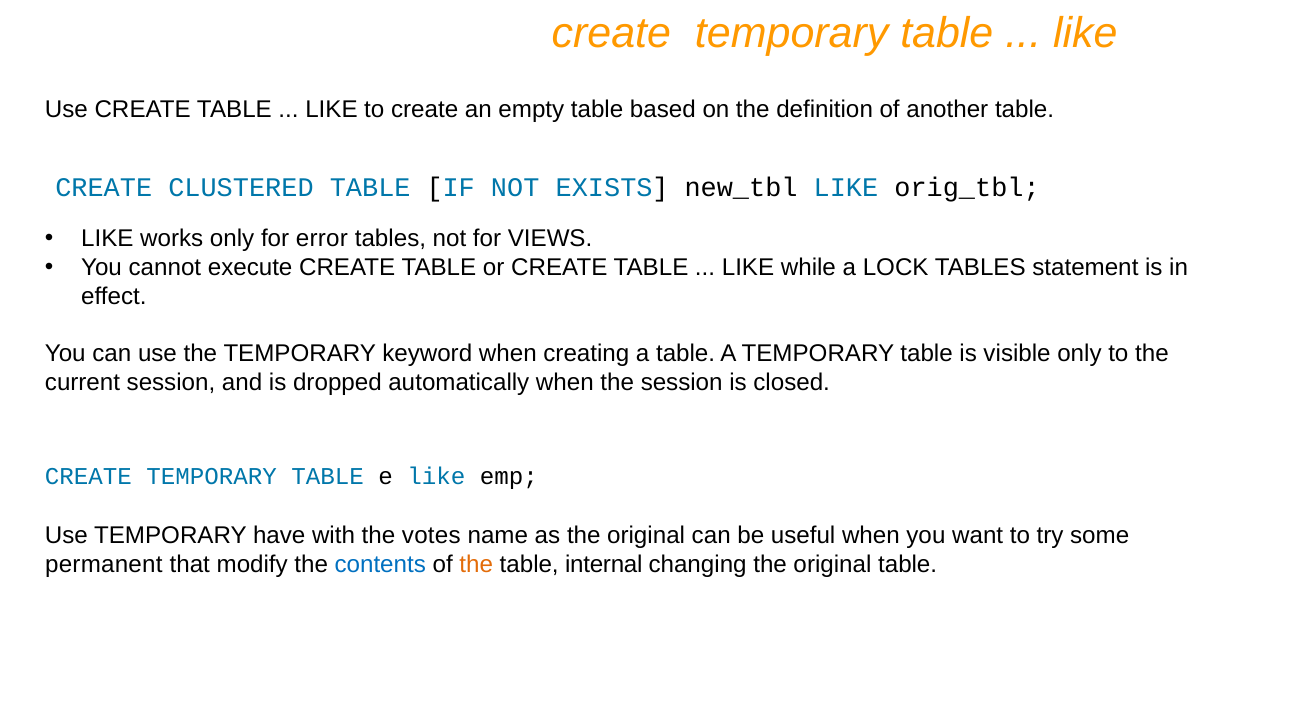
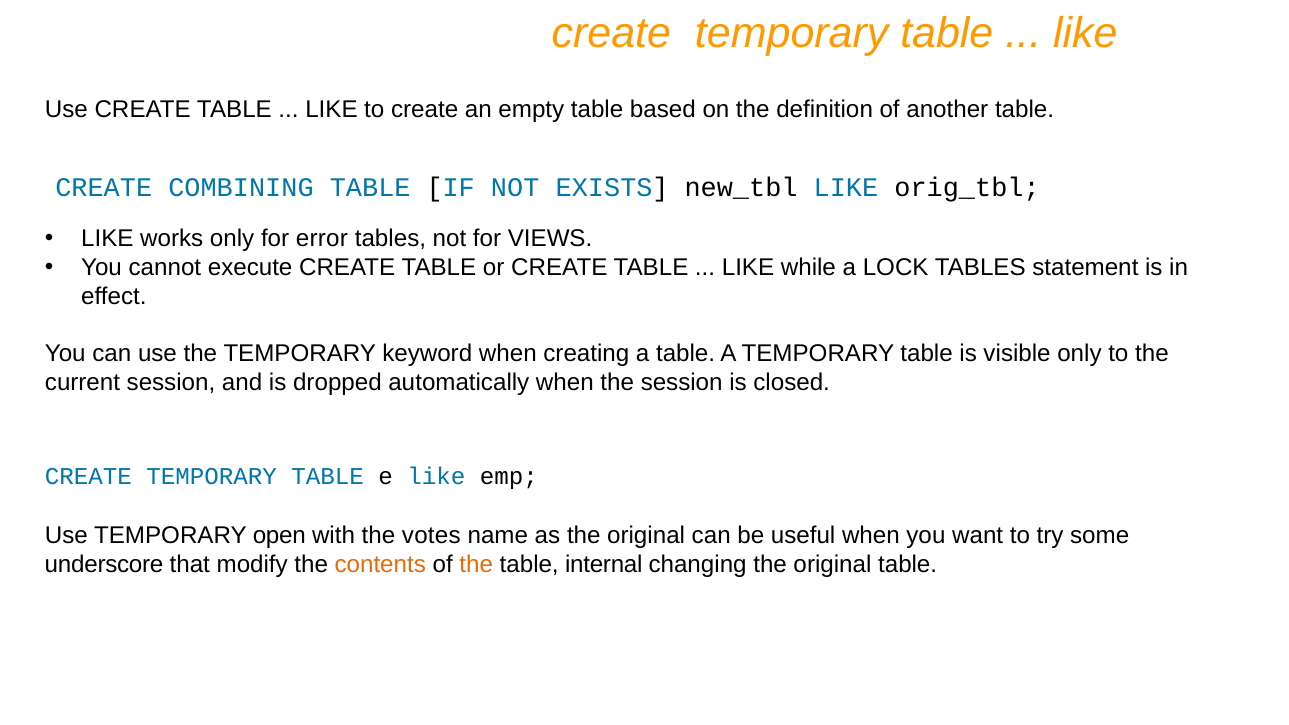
CLUSTERED: CLUSTERED -> COMBINING (241, 188)
have: have -> open (279, 536)
permanent: permanent -> underscore (104, 565)
contents colour: blue -> orange (380, 565)
